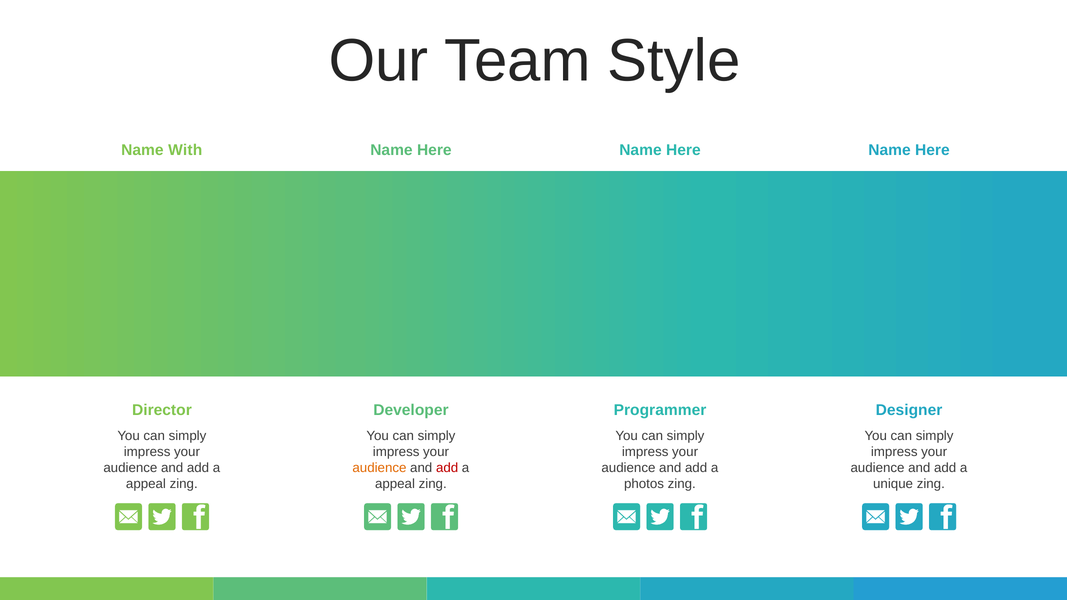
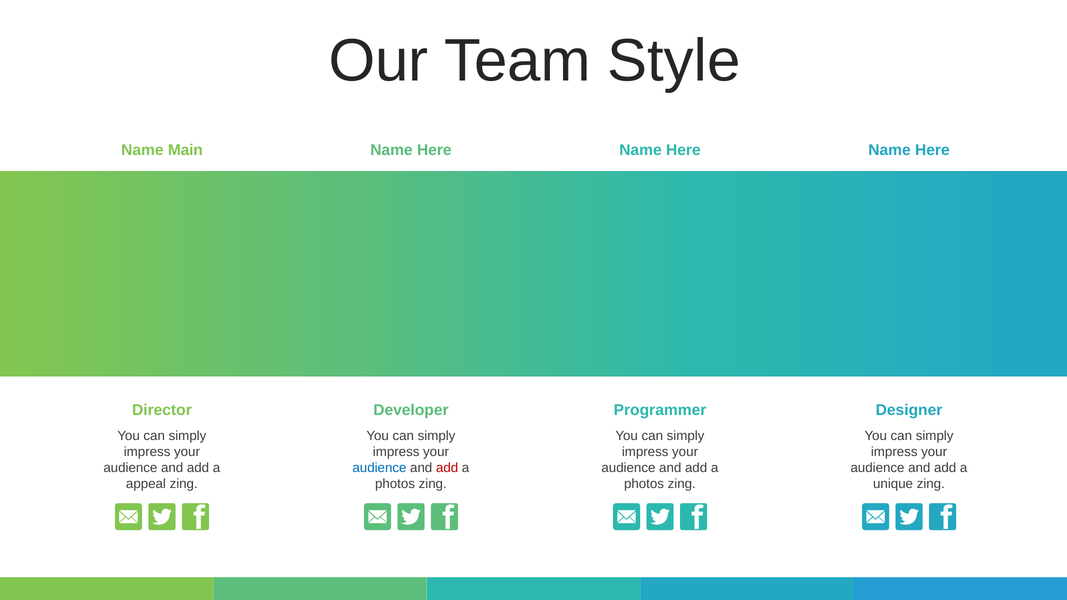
With: With -> Main (185, 150)
audience colour: orange -> blue (379, 468)
appeal: appeal -> photos (395, 484)
